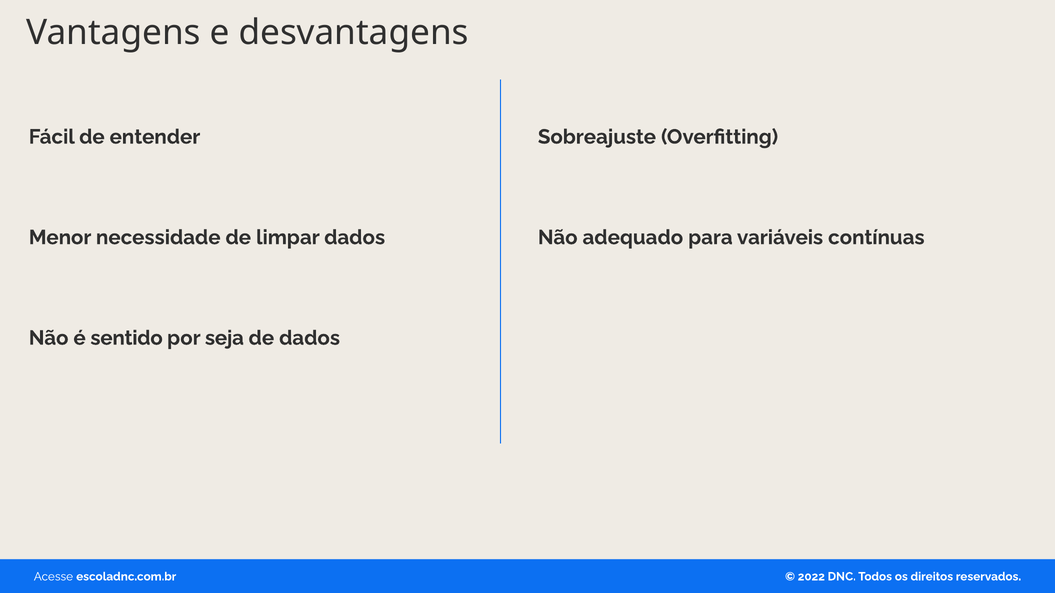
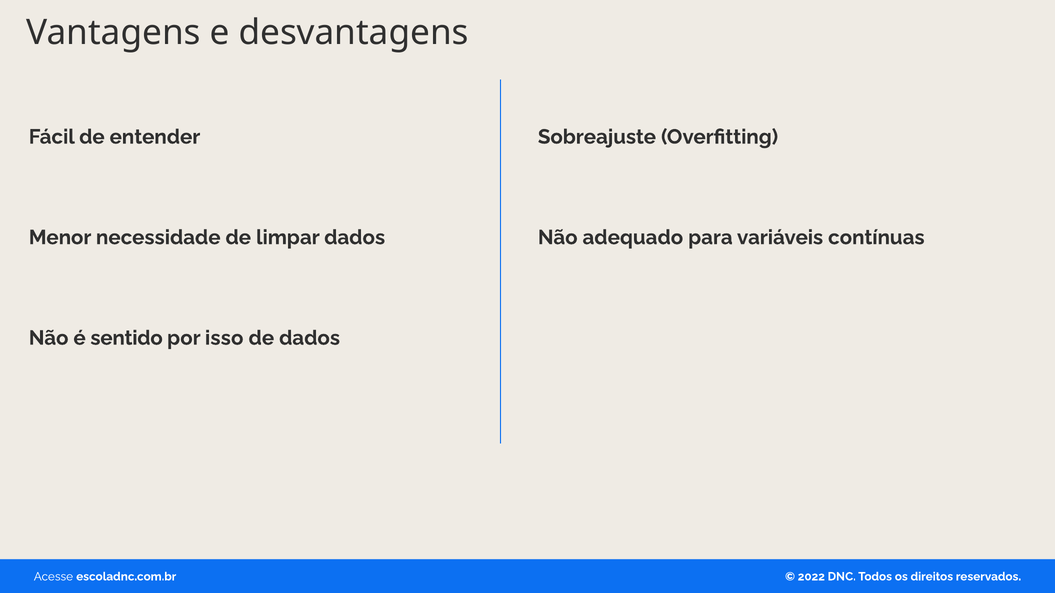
seja: seja -> isso (224, 338)
